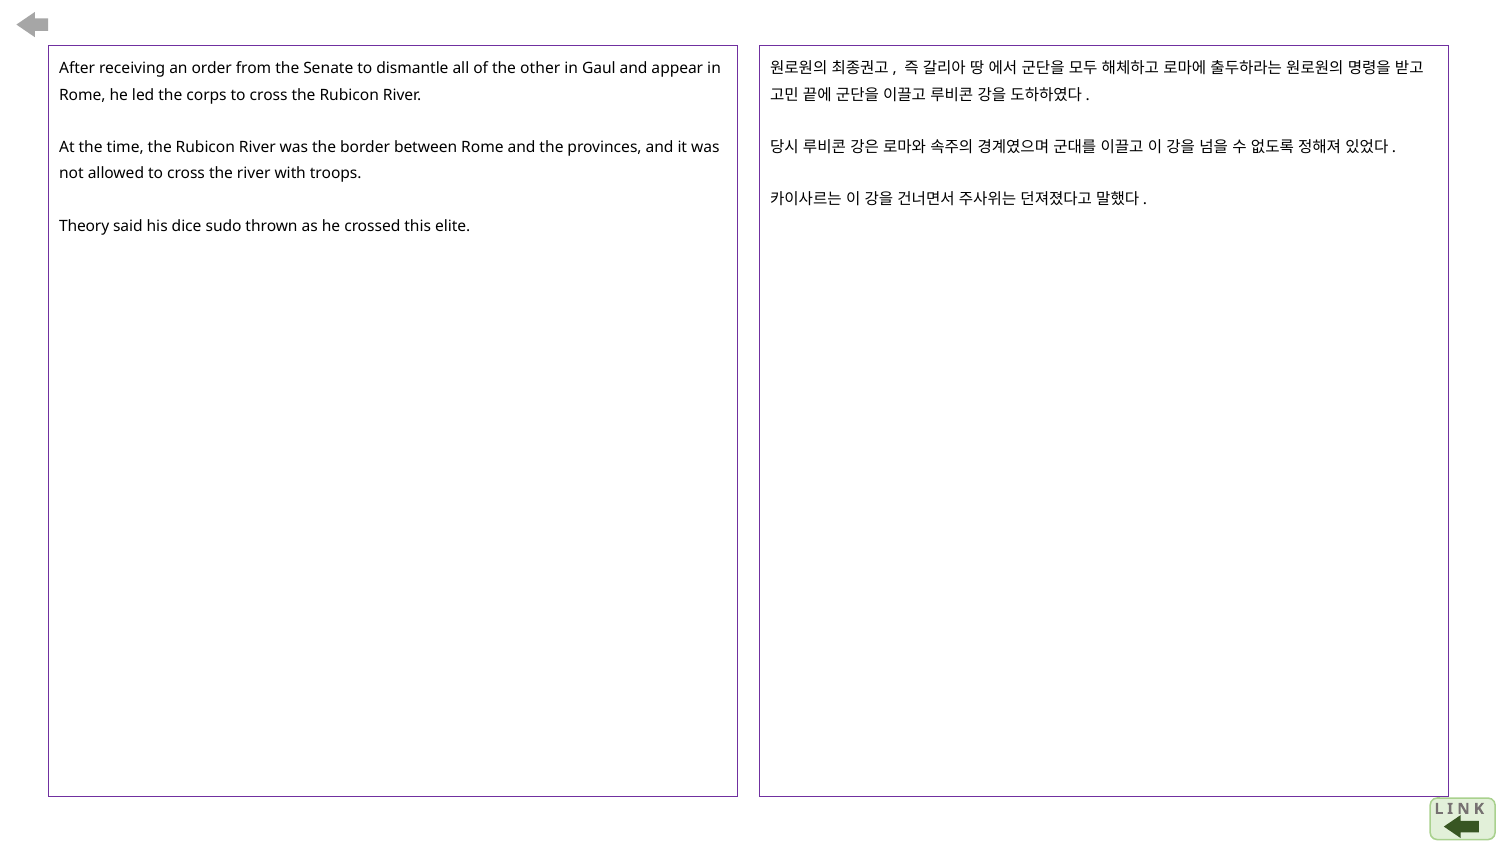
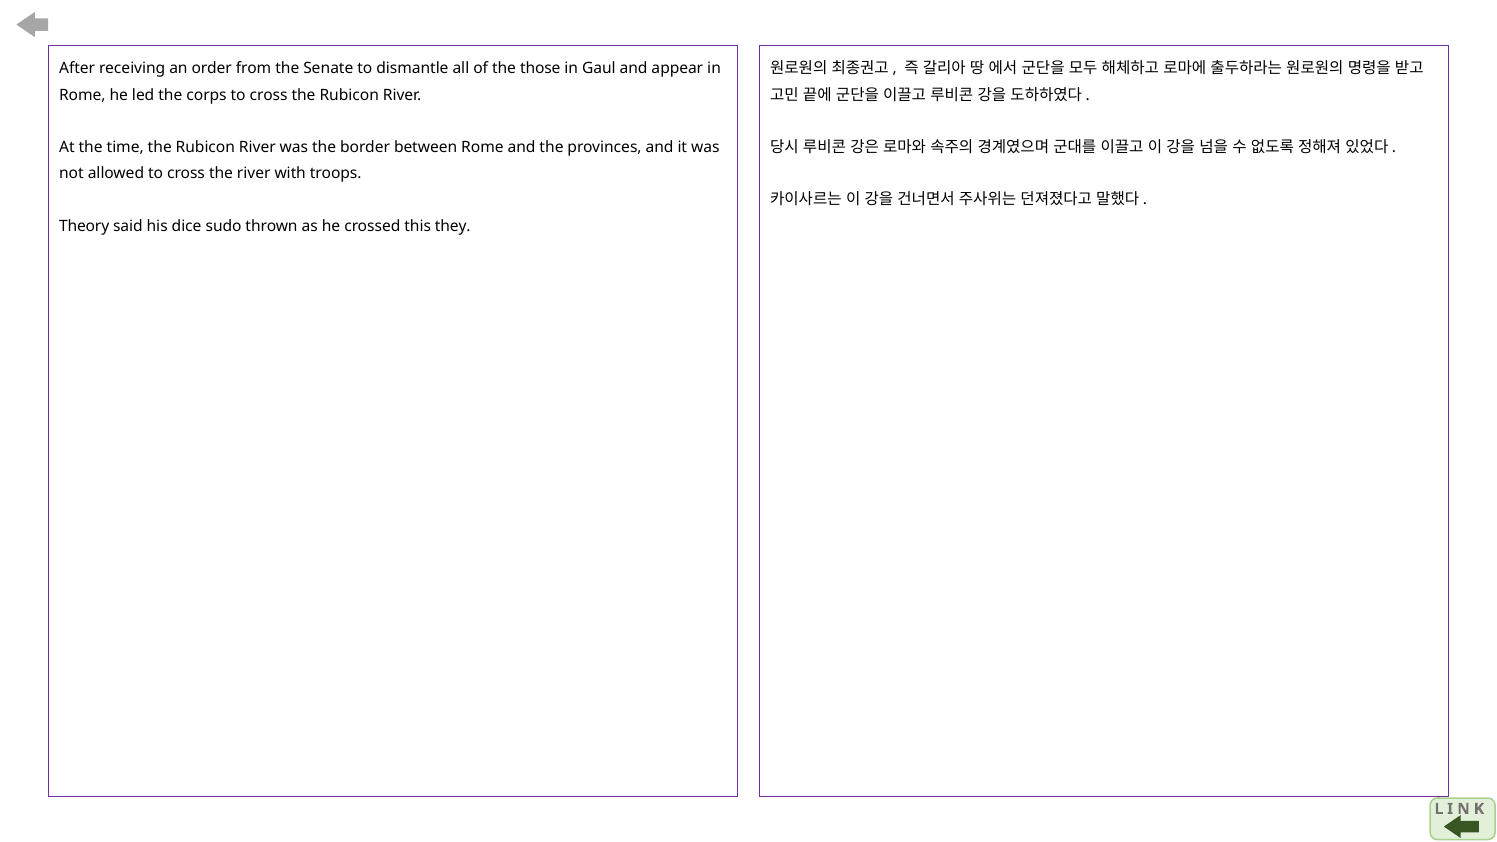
other: other -> those (540, 69)
elite: elite -> they (453, 226)
